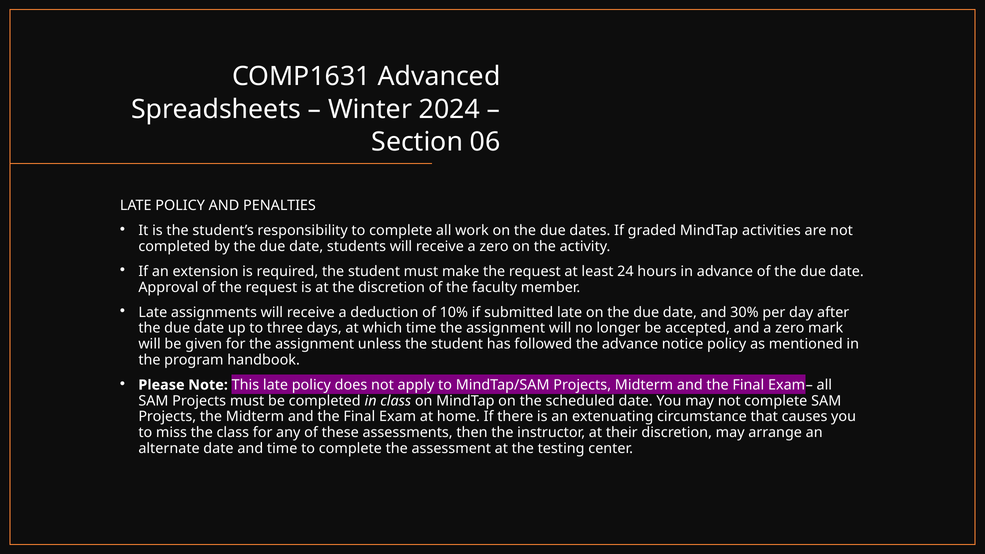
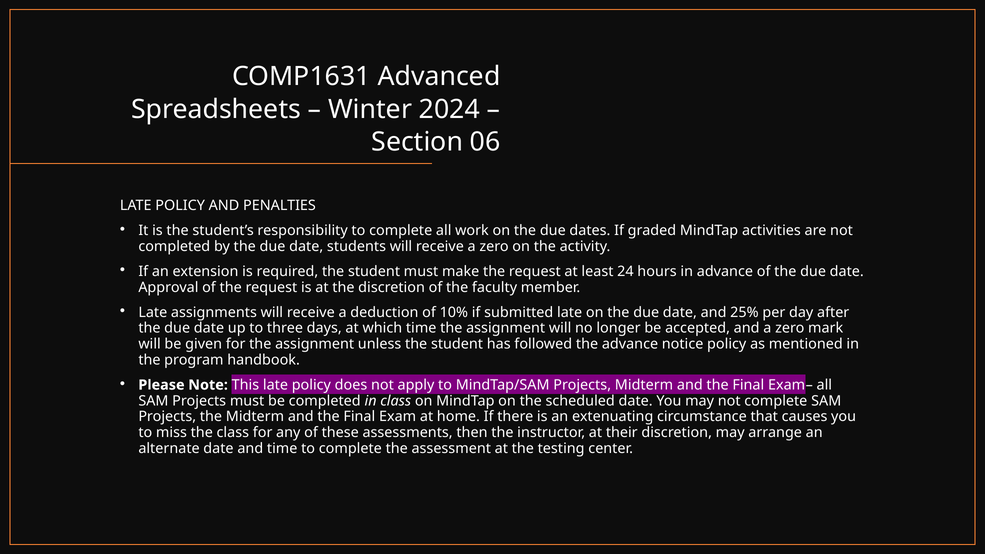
30%: 30% -> 25% (744, 312)
